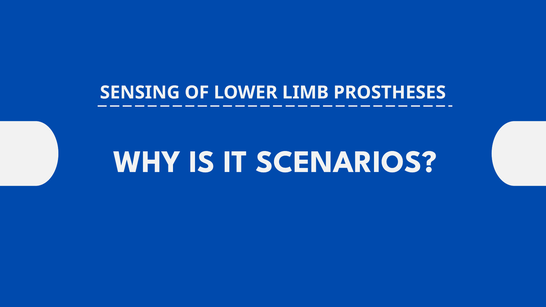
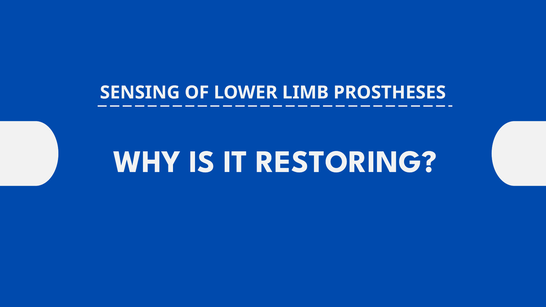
SCENARIOS: SCENARIOS -> RESTORING (346, 162)
